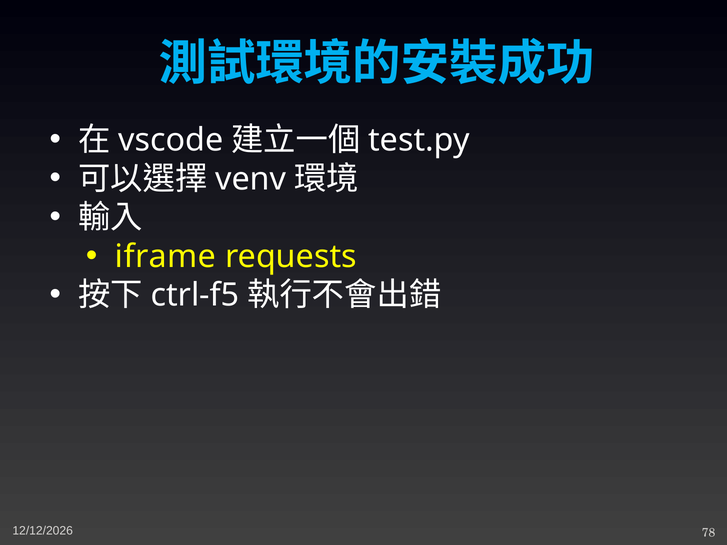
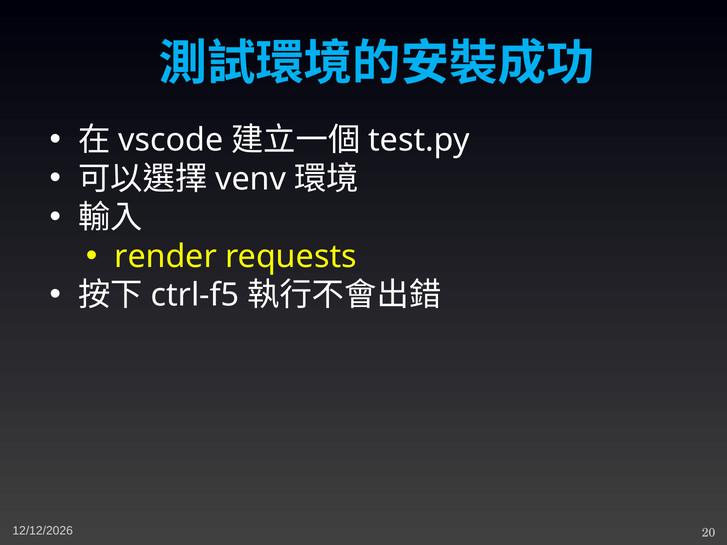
iframe: iframe -> render (166, 257)
78: 78 -> 20 (709, 533)
